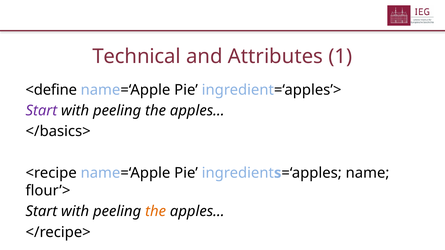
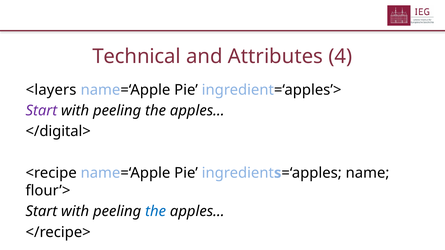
1: 1 -> 4 (340, 57)
<define: <define -> <layers (51, 90)
</basics>: </basics> -> </digital> (58, 132)
the colour: orange -> blue (156, 212)
